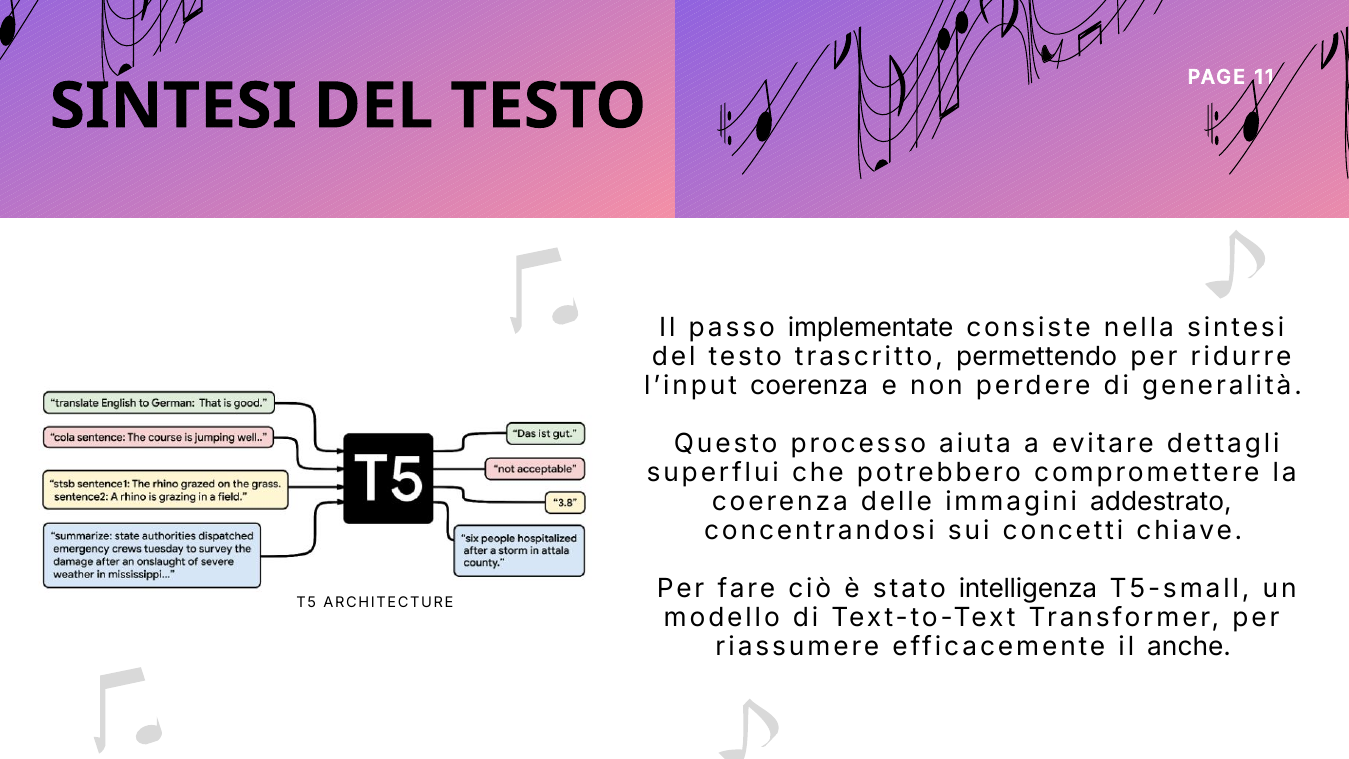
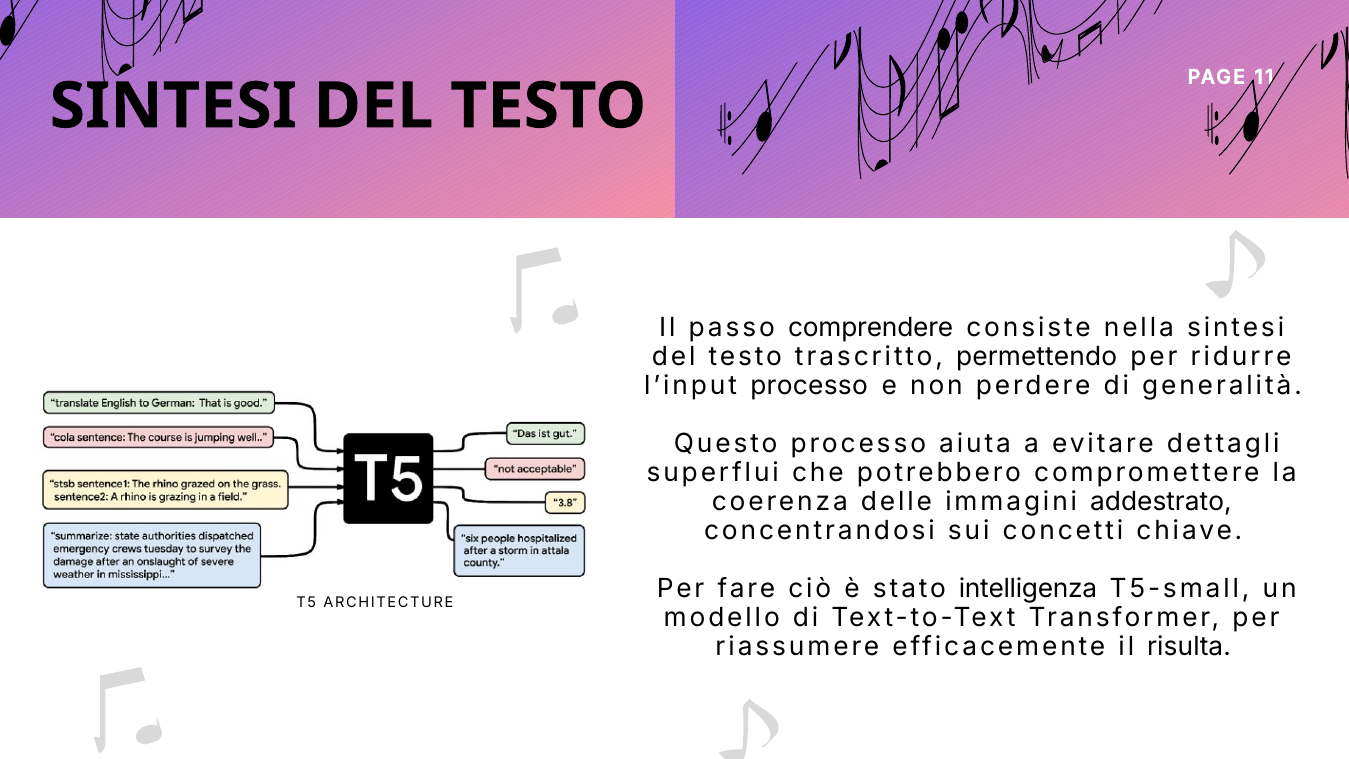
implementate: implementate -> comprendere (871, 328)
l’input coerenza: coerenza -> processo (809, 385)
anche: anche -> risulta (1189, 646)
